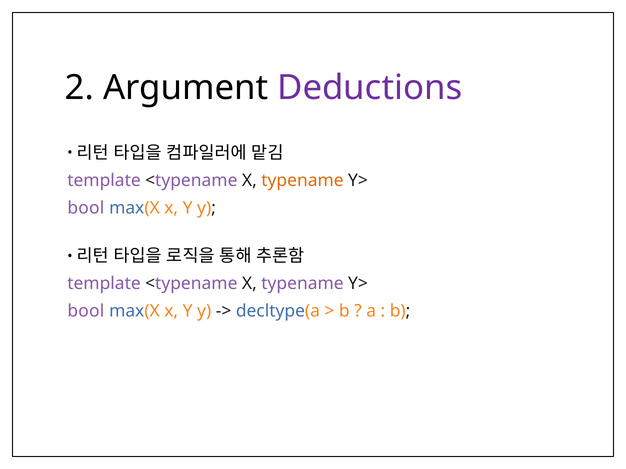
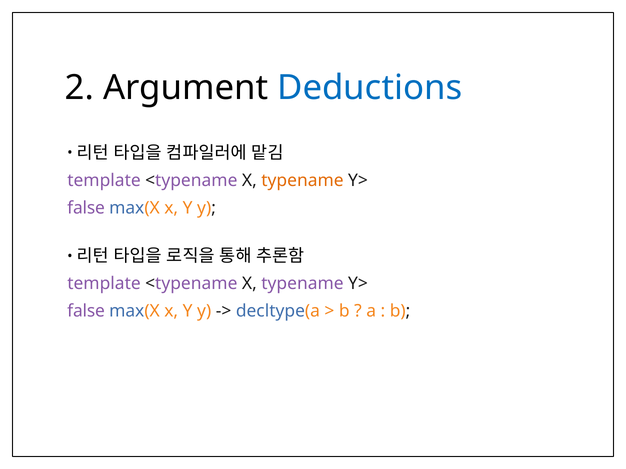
Deductions colour: purple -> blue (370, 88)
bool: bool -> false (86, 208)
bool: bool -> false (86, 311)
